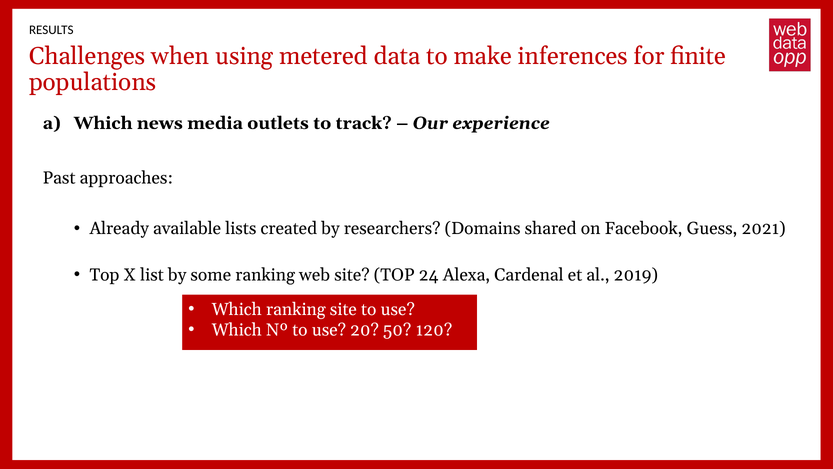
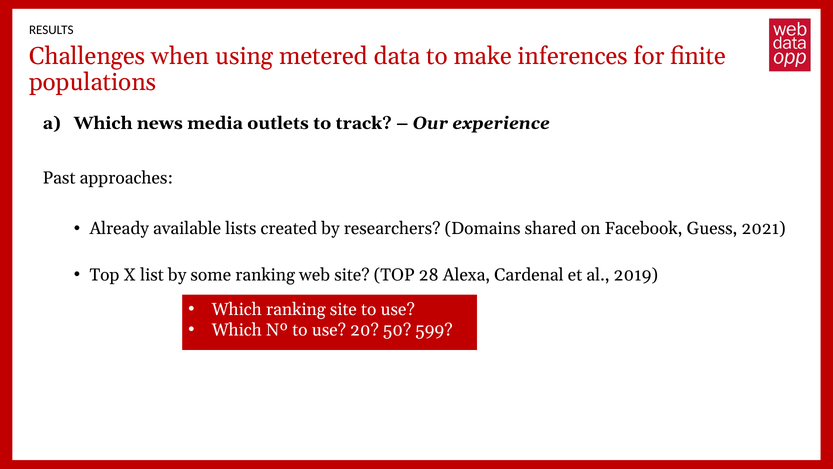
24: 24 -> 28 (429, 275)
120: 120 -> 599 (434, 330)
